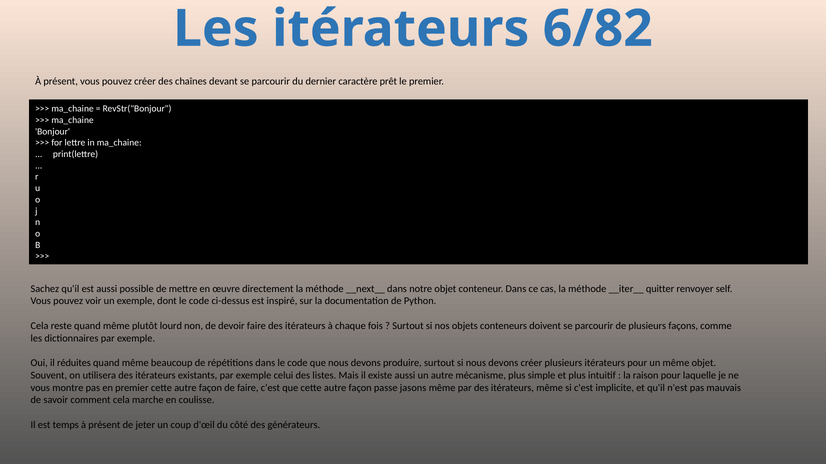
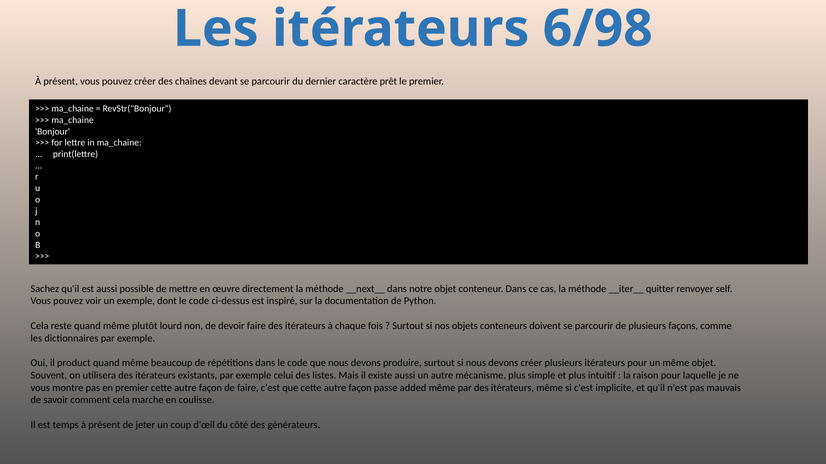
6/82: 6/82 -> 6/98 (598, 29)
réduites: réduites -> product (74, 363)
jasons: jasons -> added (413, 388)
